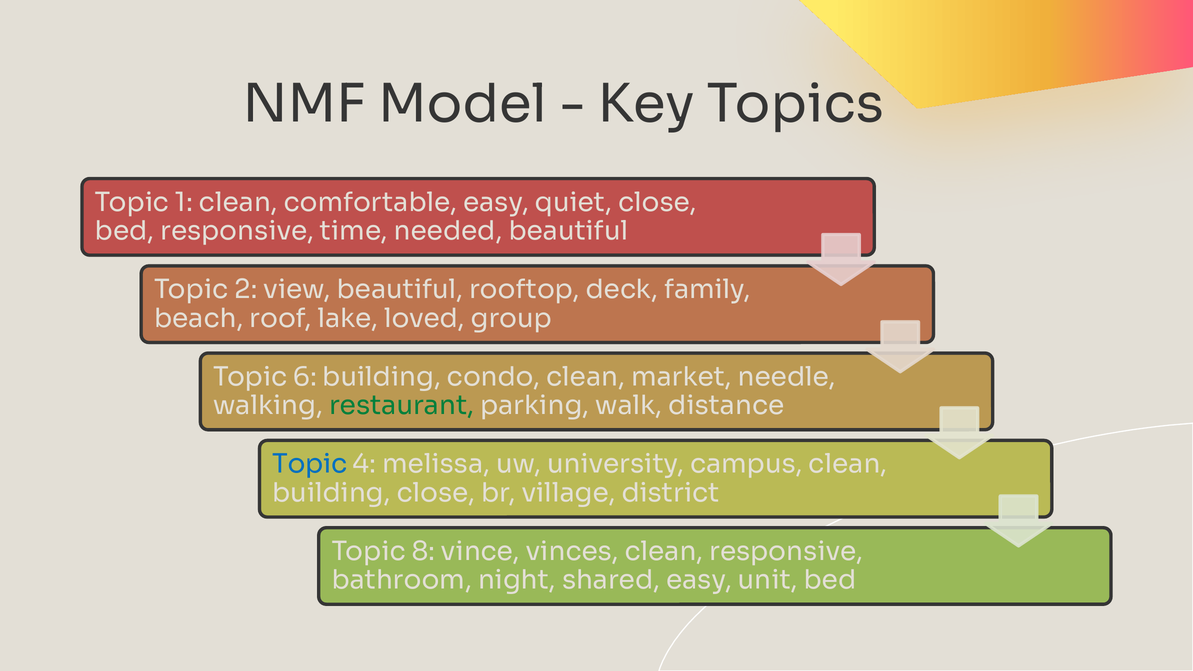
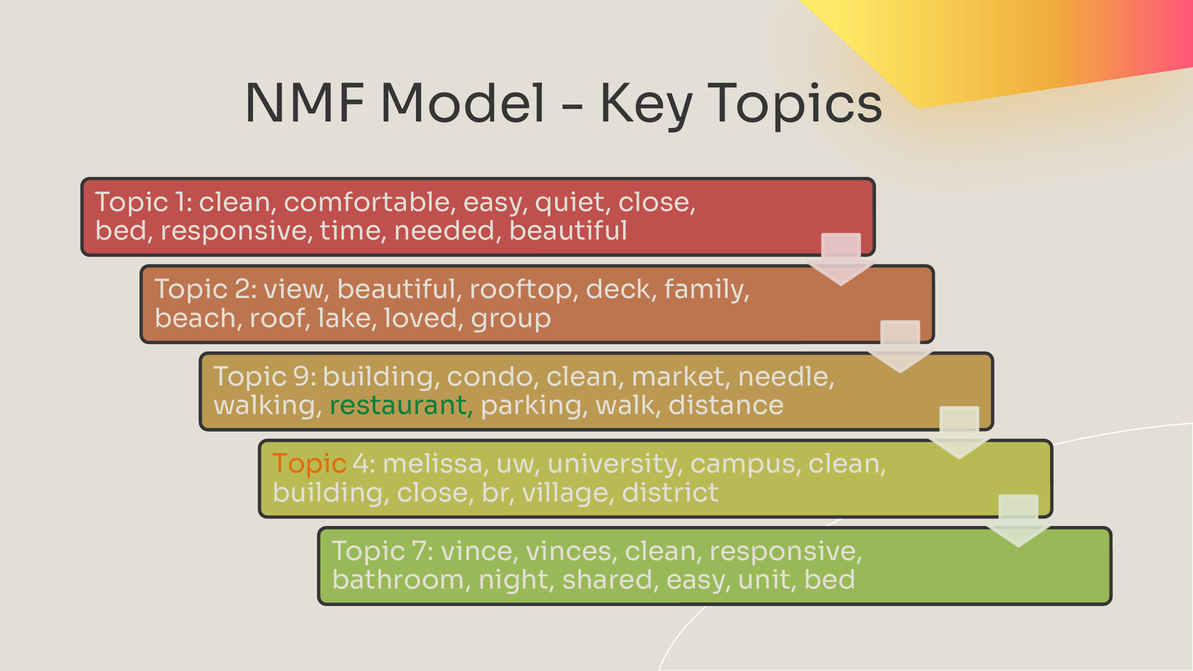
6: 6 -> 9 (305, 377)
Topic colour: blue -> orange (310, 464)
8: 8 -> 7 (423, 552)
